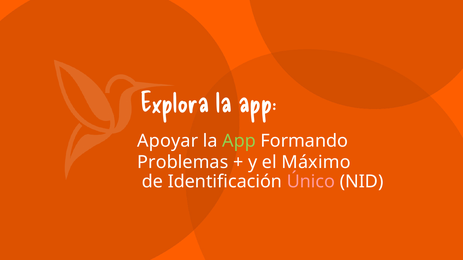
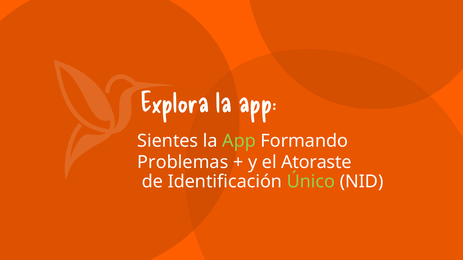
Apoyar: Apoyar -> Sientes (168, 141)
Máximo: Máximo -> Atoraste (316, 163)
Único colour: pink -> light green (311, 182)
